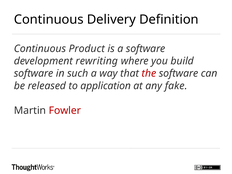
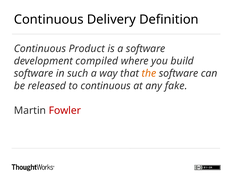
rewriting: rewriting -> compiled (97, 61)
the colour: red -> orange (149, 73)
to application: application -> continuous (106, 86)
